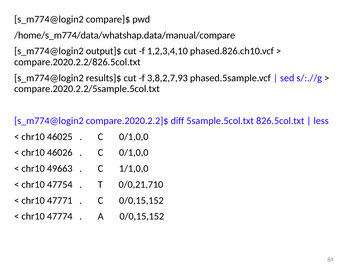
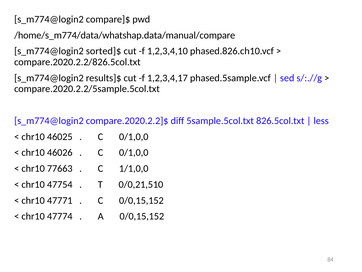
output]$: output]$ -> sorted]$ (104, 51)
3,8,2,7,93: 3,8,2,7,93 -> 1,2,3,4,17 (167, 78)
49663: 49663 -> 77663 (60, 168)
0/0,21,710: 0/0,21,710 -> 0/0,21,510 (141, 184)
